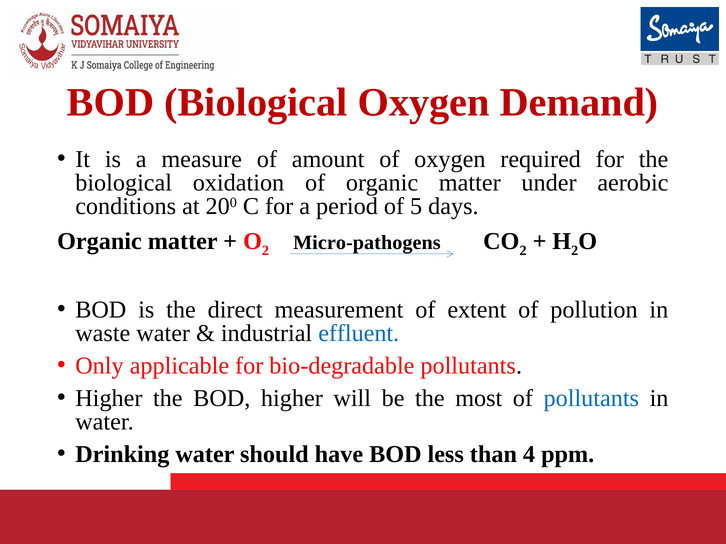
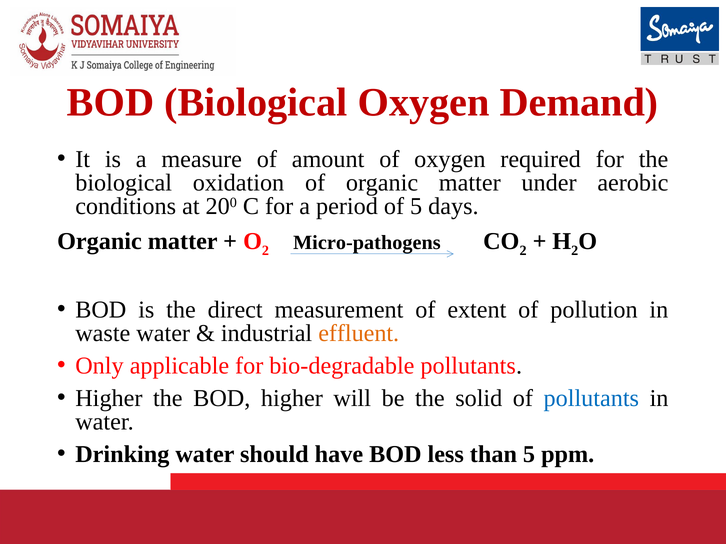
effluent colour: blue -> orange (359, 334)
most: most -> solid (479, 399)
than 4: 4 -> 5 (529, 455)
